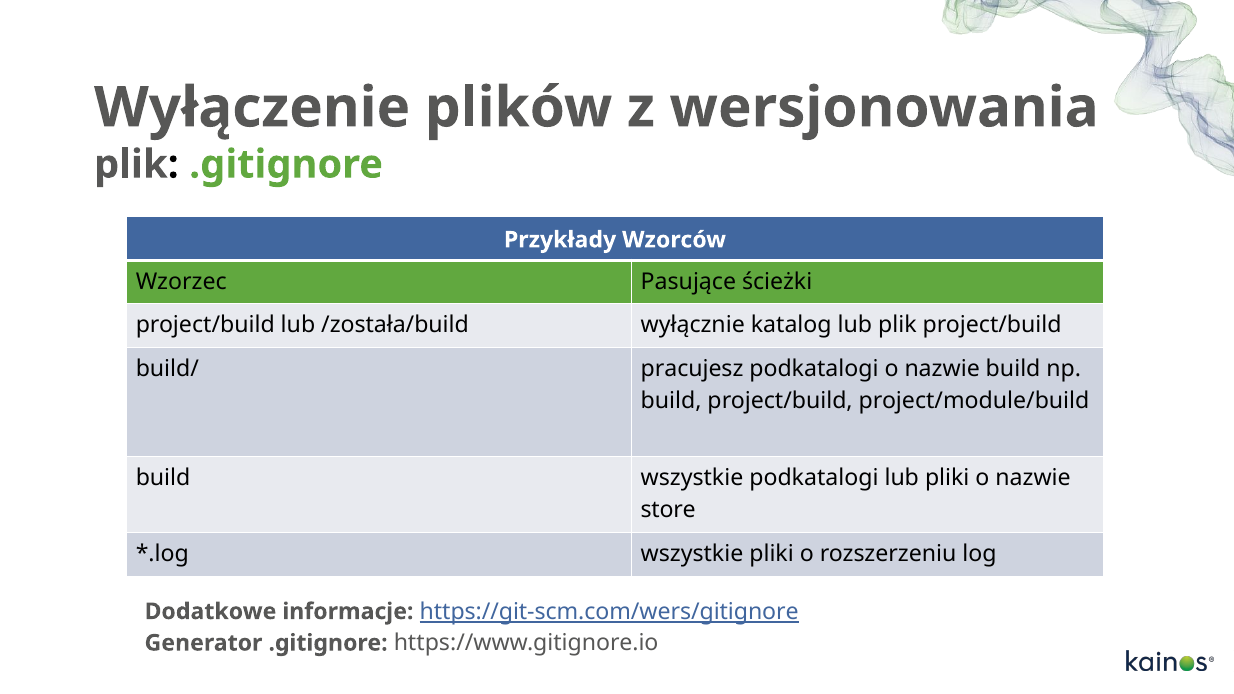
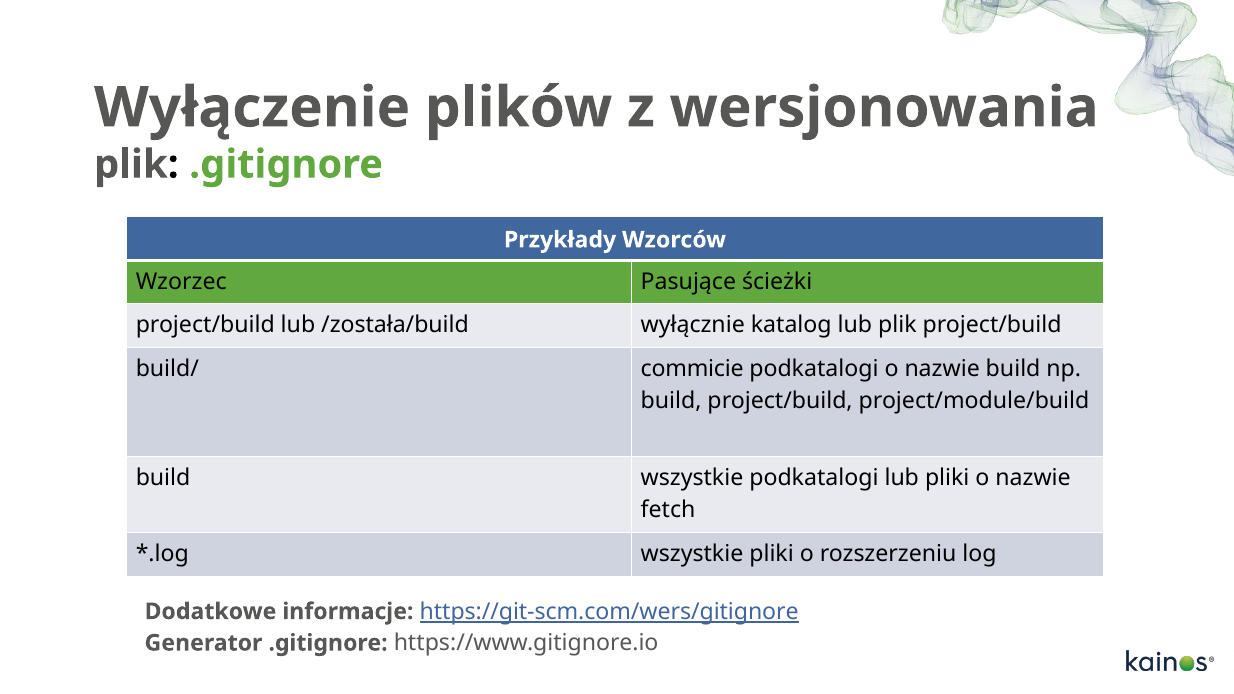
pracujesz: pracujesz -> commicie (692, 369)
store: store -> fetch (668, 509)
